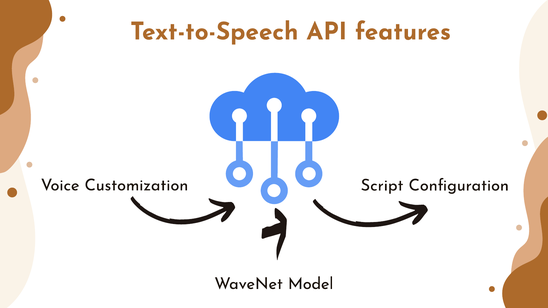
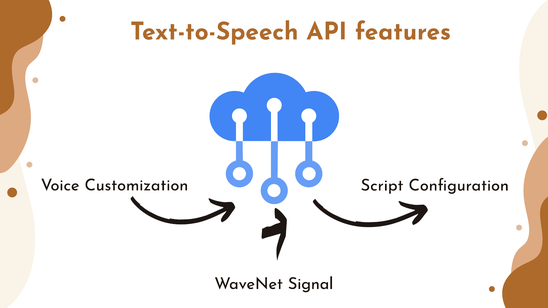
Model: Model -> Signal (311, 284)
